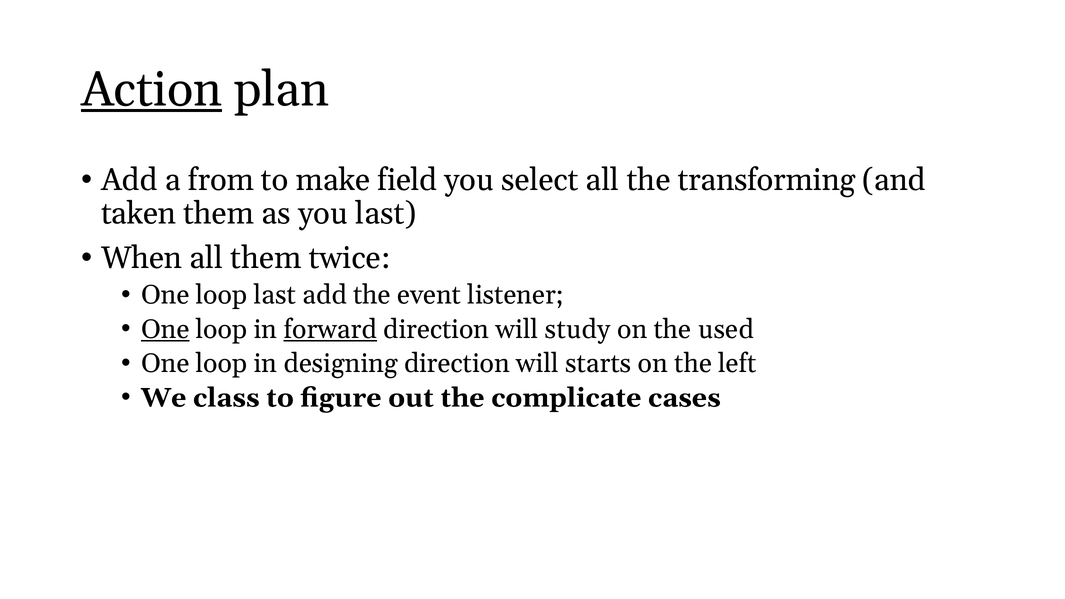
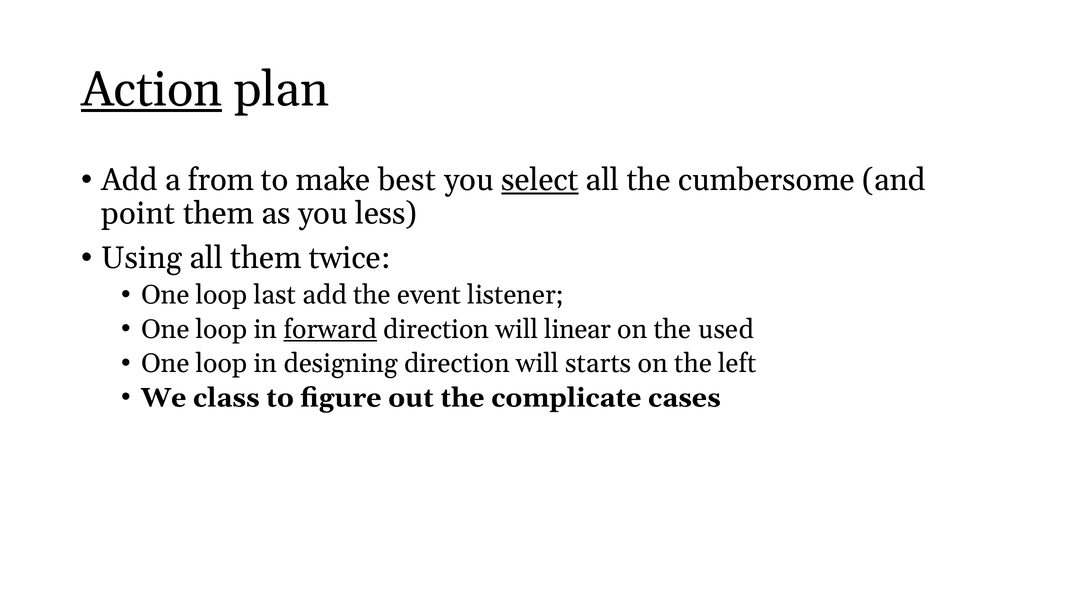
field: field -> best (407, 180)
select underline: none -> present (540, 180)
transforming: transforming -> cumbersome (767, 180)
taken: taken -> point (138, 214)
you last: last -> less (386, 214)
When: When -> Using (142, 258)
One underline: present -> none (165, 329)
study: study -> linear (578, 329)
